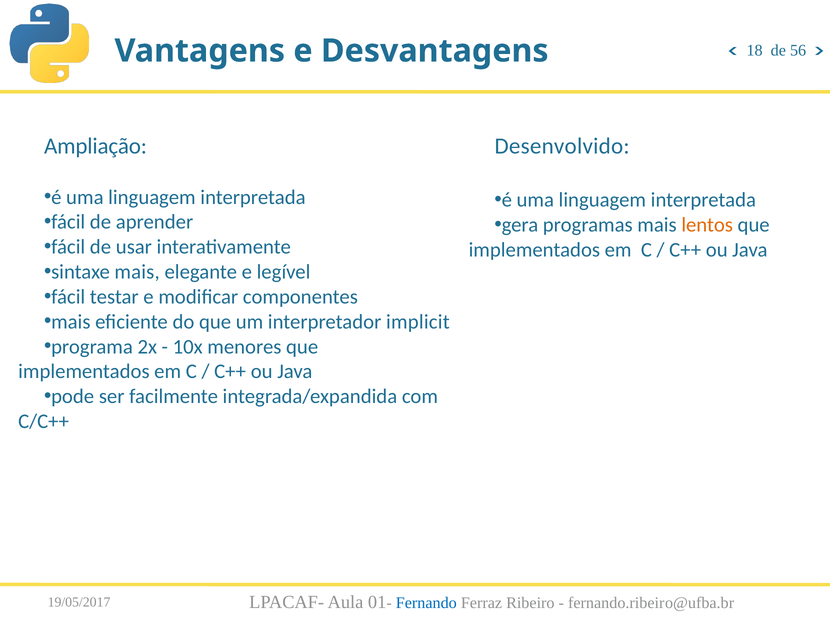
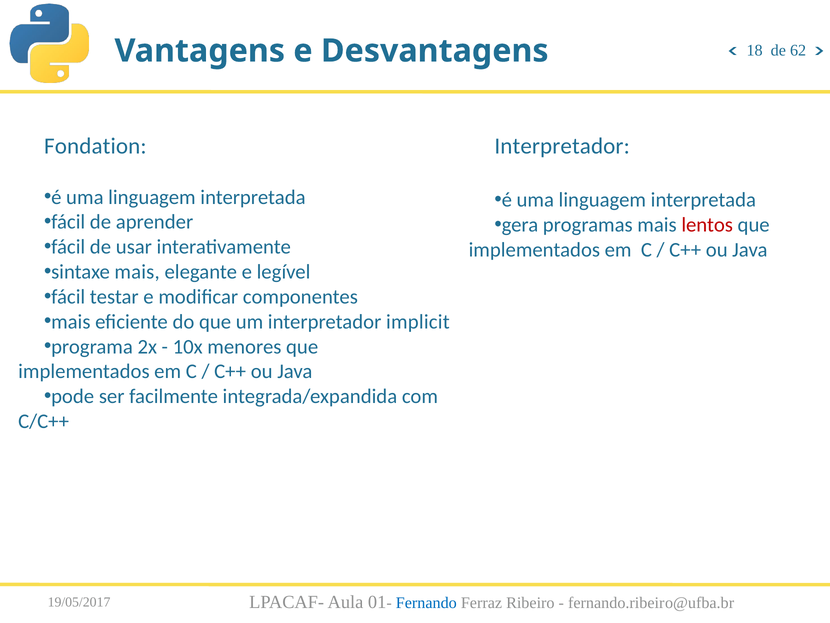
56: 56 -> 62 (798, 50)
Ampliação: Ampliação -> Fondation (95, 146)
Desenvolvido: Desenvolvido -> Interpretador (562, 146)
lentos colour: orange -> red (707, 225)
